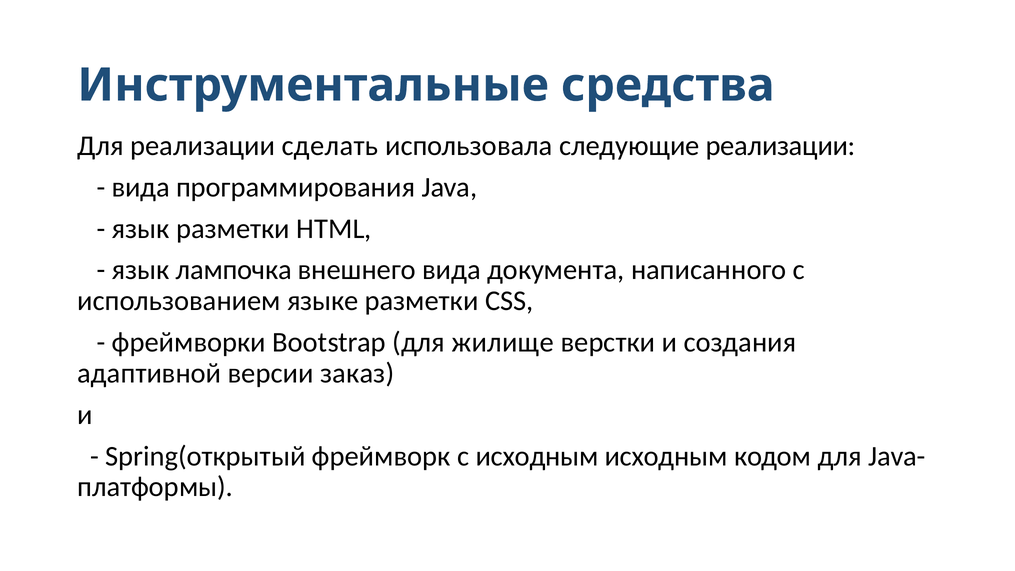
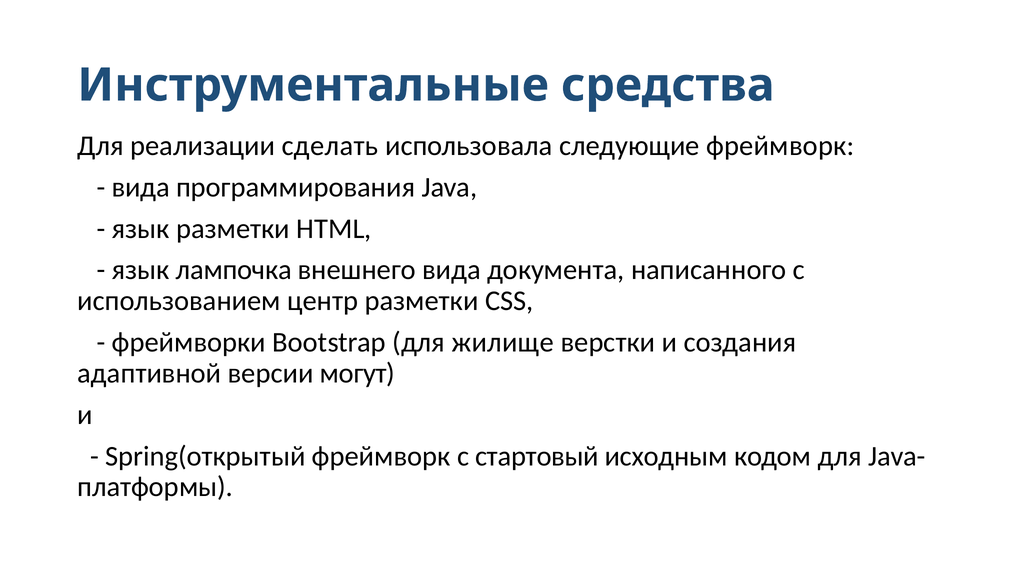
следующие реализации: реализации -> фреймворк (780, 146)
языке: языке -> центр (323, 301)
заказ: заказ -> могут (357, 373)
с исходным: исходным -> стартовый (537, 456)
